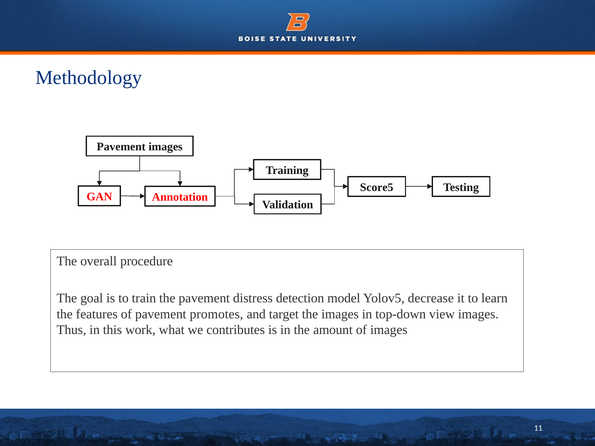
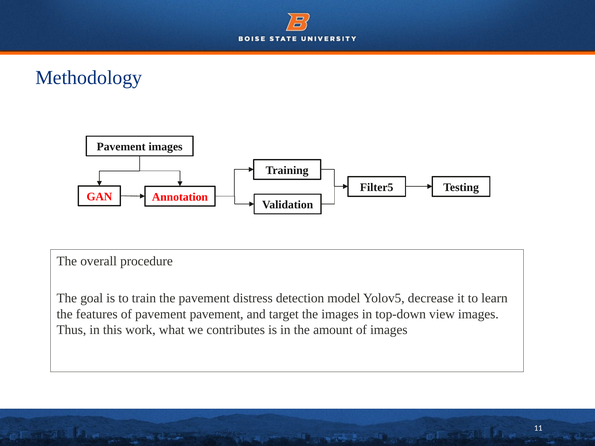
Score5: Score5 -> Filter5 (377, 187)
pavement promotes: promotes -> pavement (217, 314)
